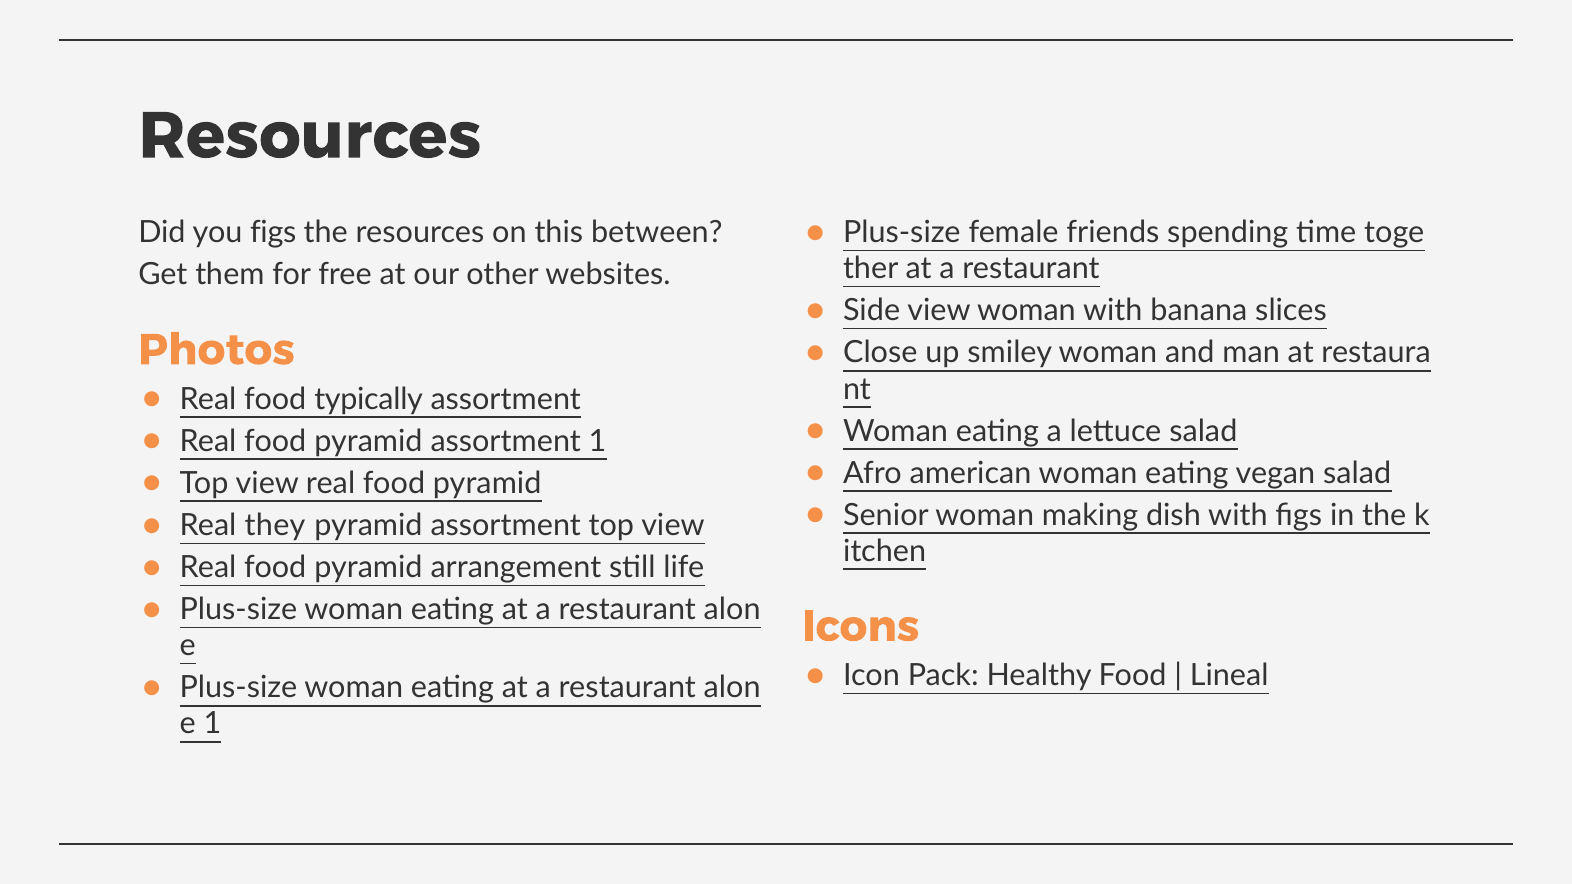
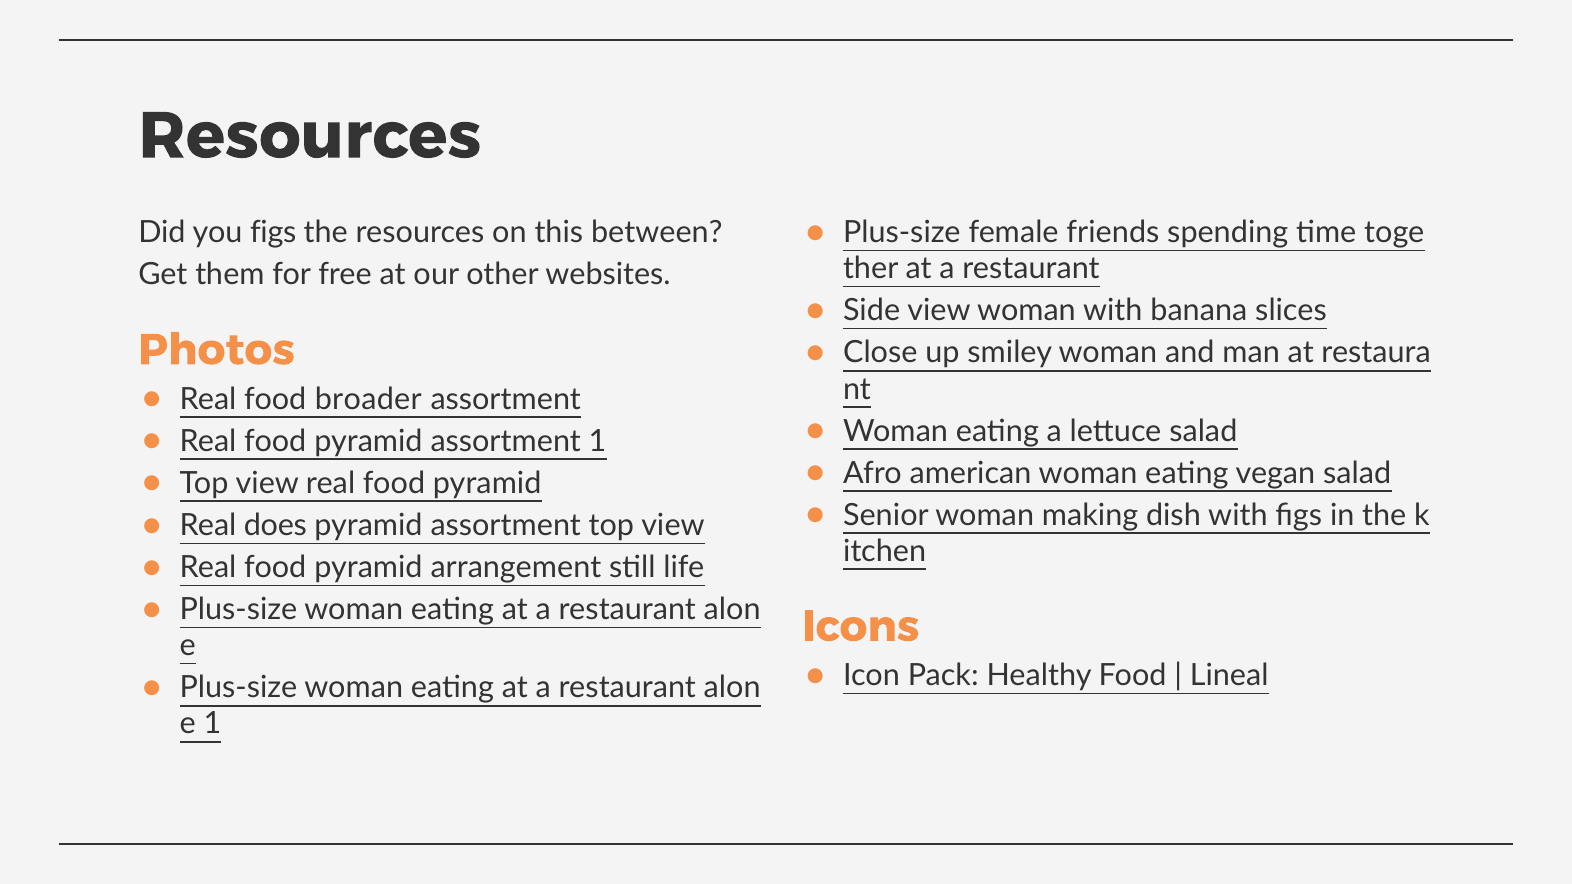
typically: typically -> broader (368, 399)
they: they -> does (275, 526)
